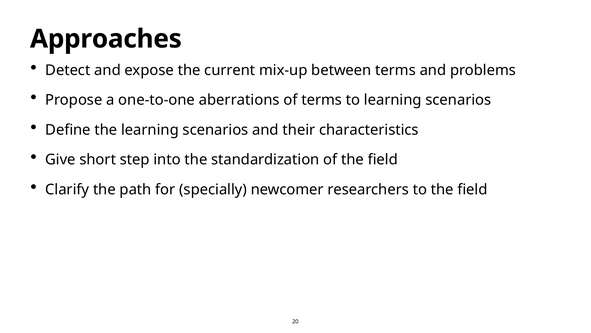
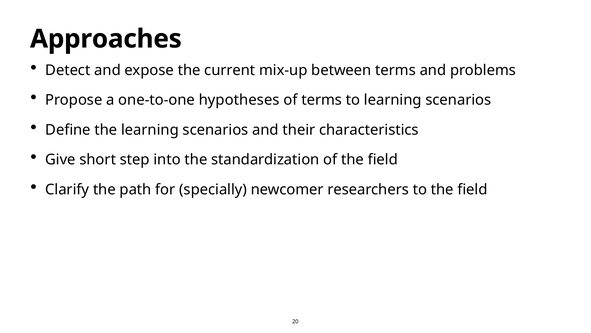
aberrations: aberrations -> hypotheses (239, 100)
